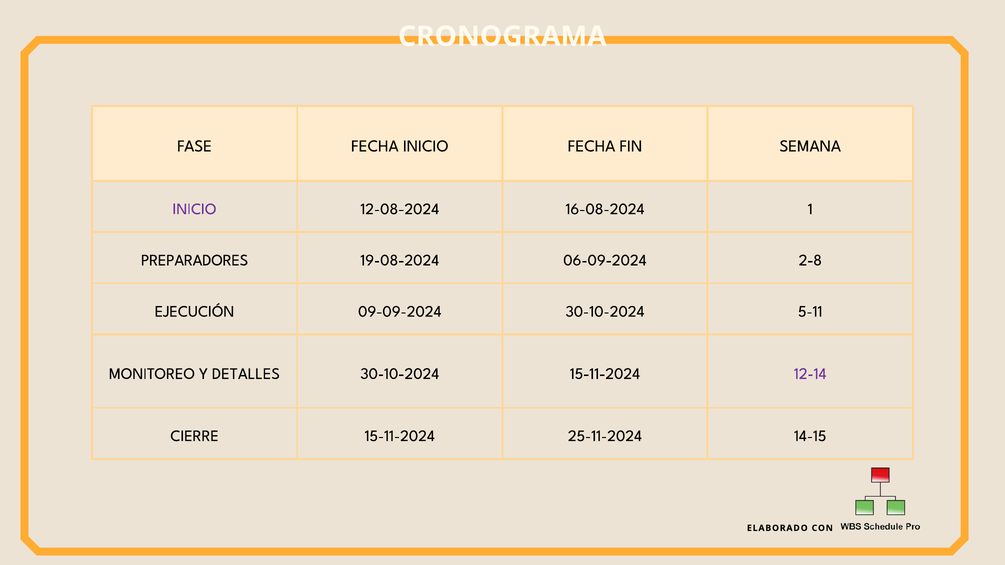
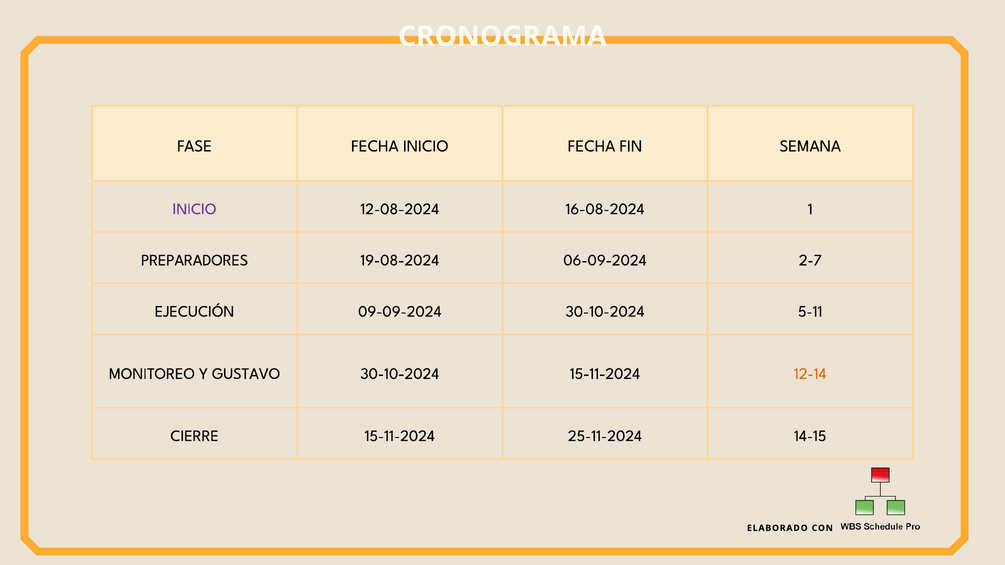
2-8: 2-8 -> 2-7 (810, 260)
DETALLES: DETALLES -> GUSTAVO (246, 374)
12-14 colour: purple -> orange (810, 374)
